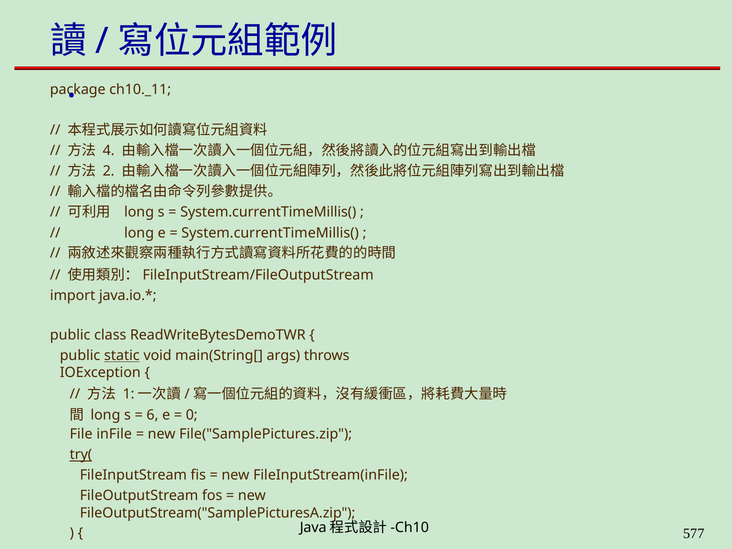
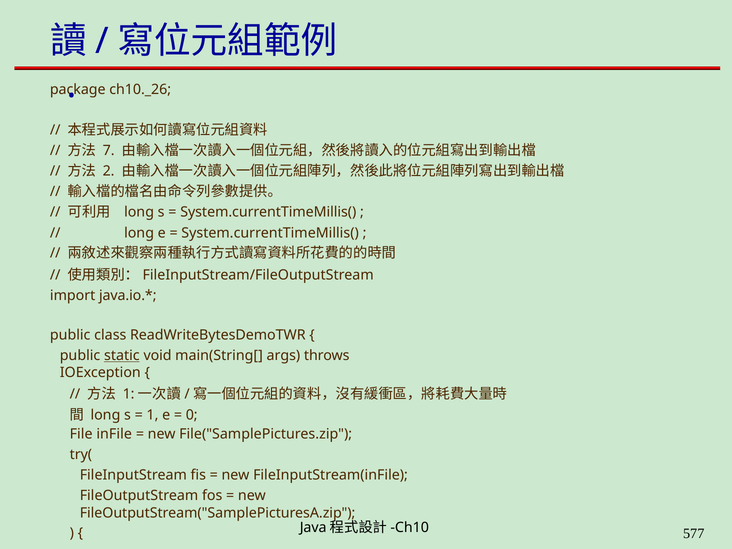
ch10._11: ch10._11 -> ch10._26 (140, 90)
4: 4 -> 7 (109, 150)
6: 6 -> 1 (152, 415)
try( underline: present -> none (81, 455)
